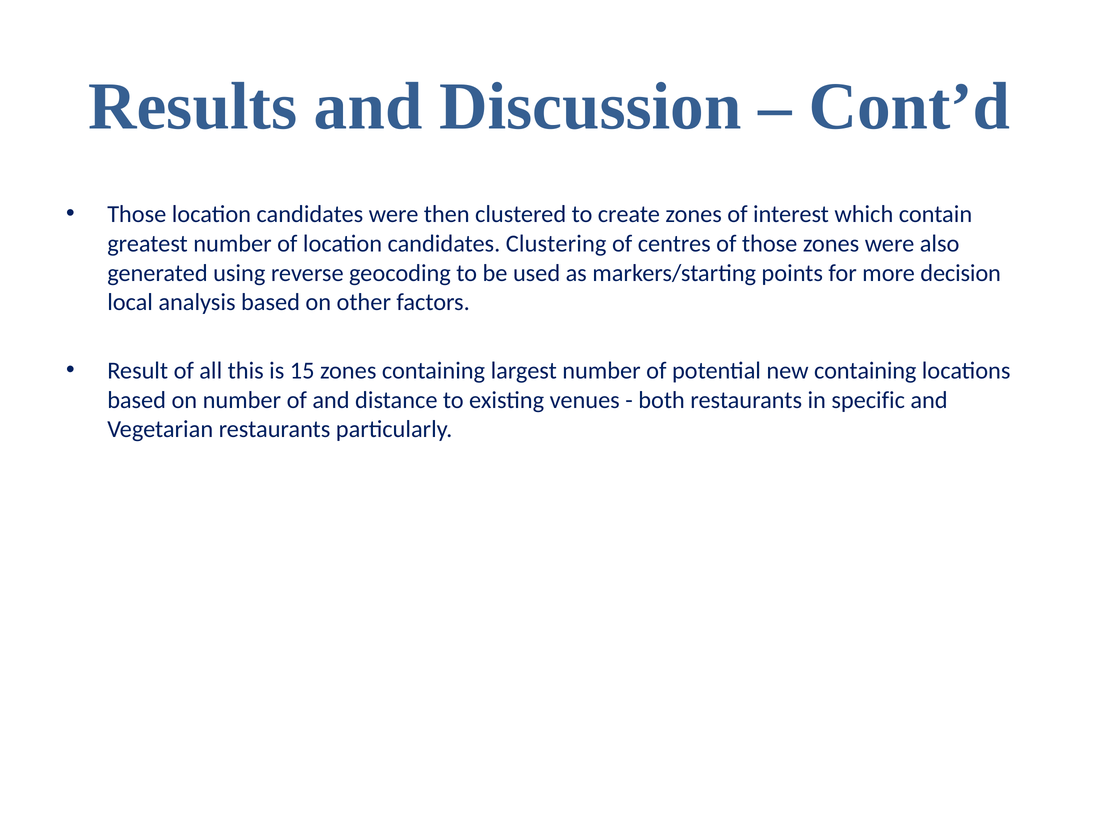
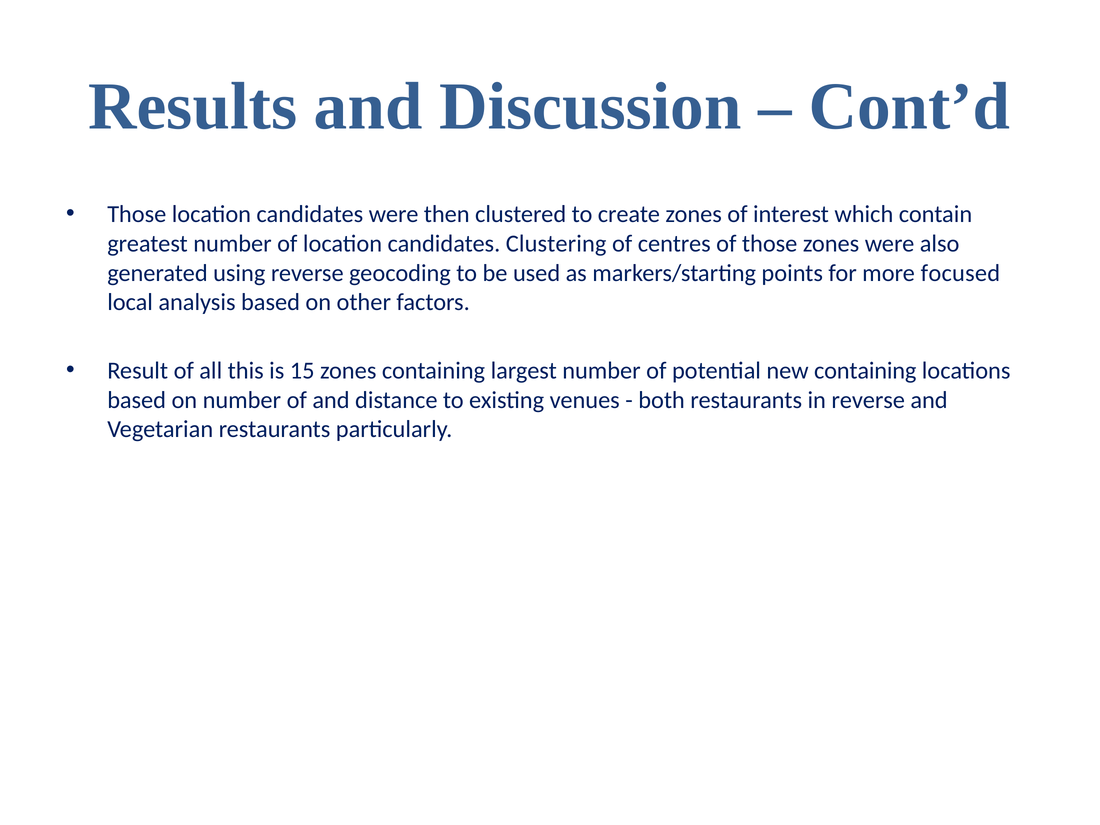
decision: decision -> focused (960, 273)
in specific: specific -> reverse (868, 400)
